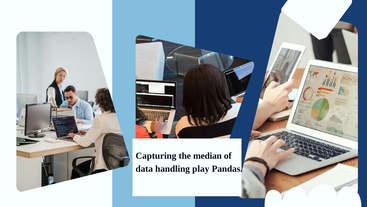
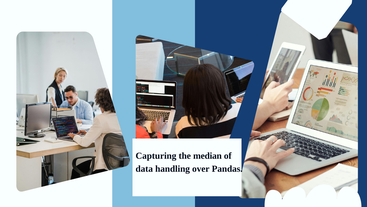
play: play -> over (201, 168)
